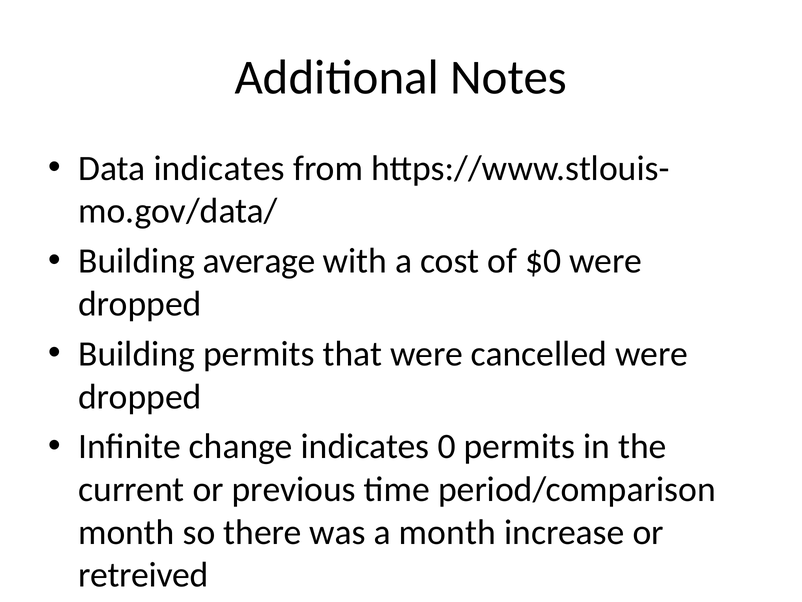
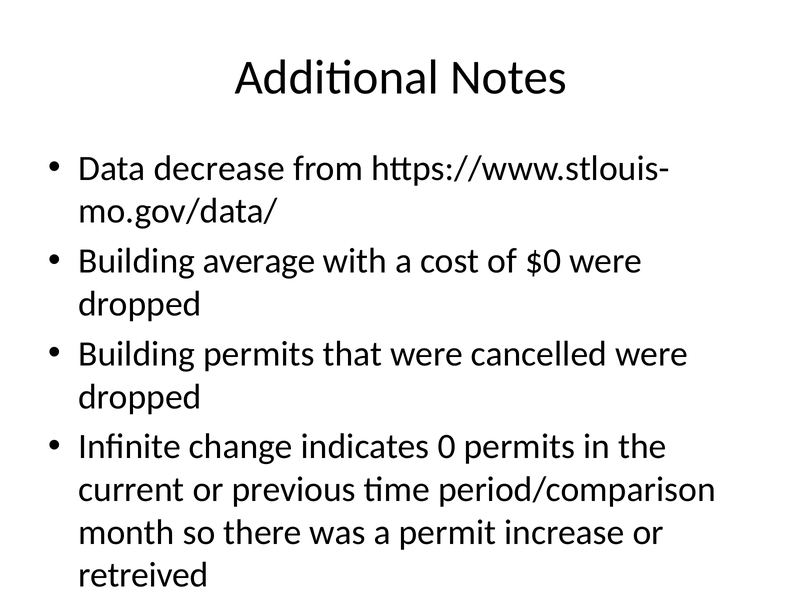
Data indicates: indicates -> decrease (219, 168)
a month: month -> permit (447, 532)
